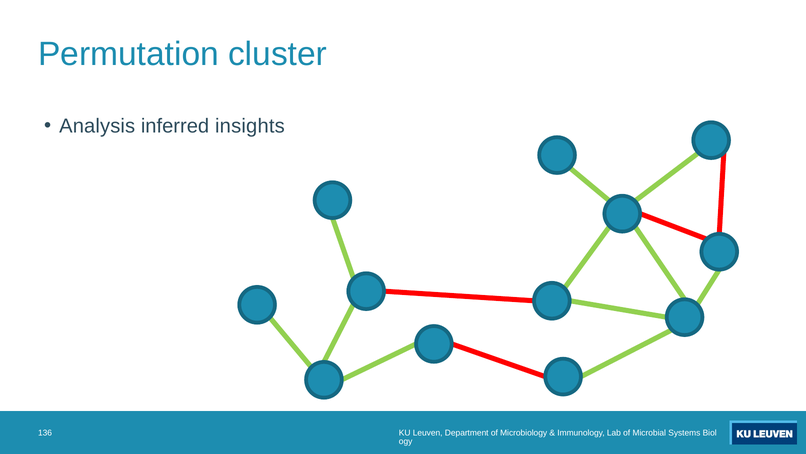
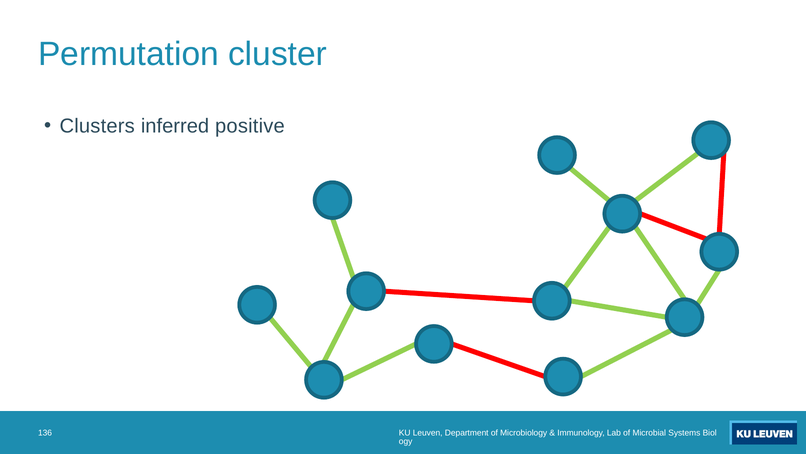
Analysis: Analysis -> Clusters (97, 126)
insights: insights -> positive (250, 126)
